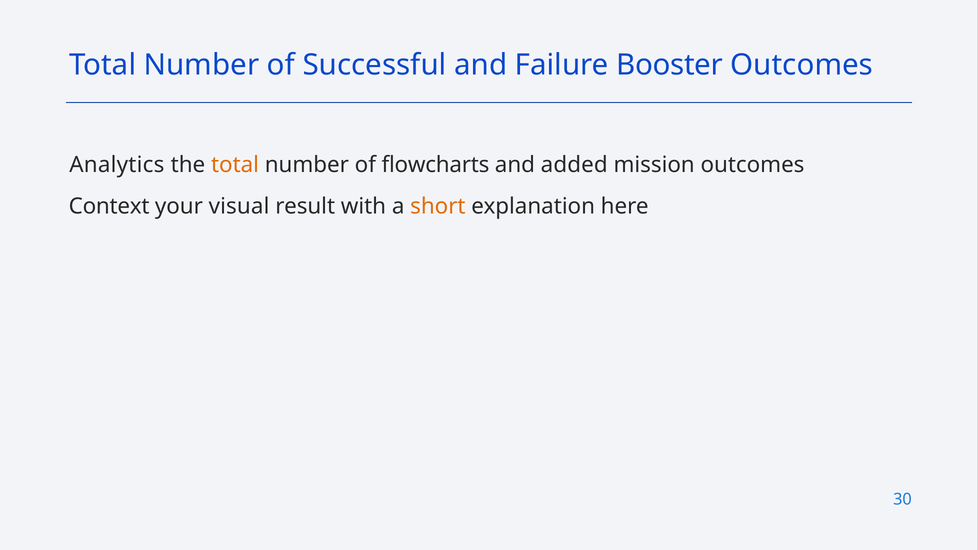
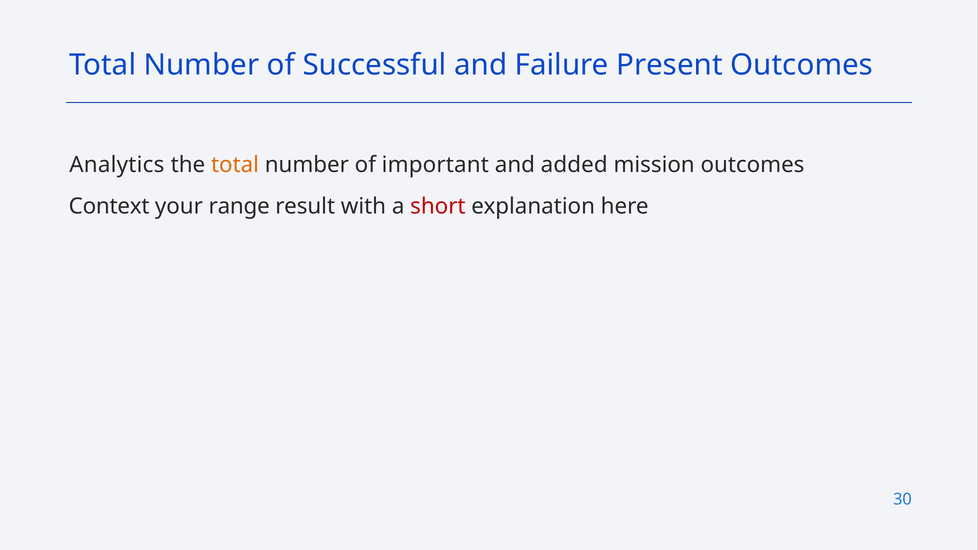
Booster: Booster -> Present (669, 65)
flowcharts: flowcharts -> important (435, 165)
visual: visual -> range (239, 206)
short colour: orange -> red (438, 206)
